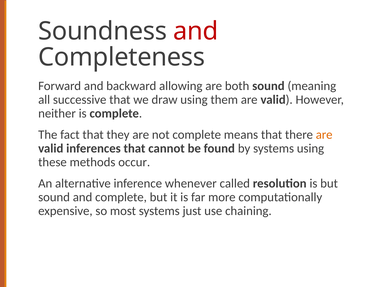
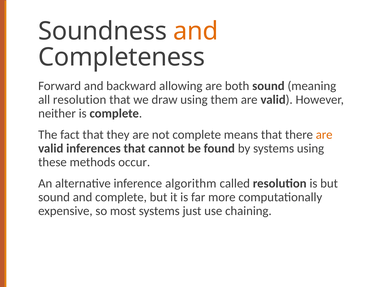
and colour: red -> orange (196, 31)
all successive: successive -> resolution (80, 100)
whenever: whenever -> algorithm (191, 183)
